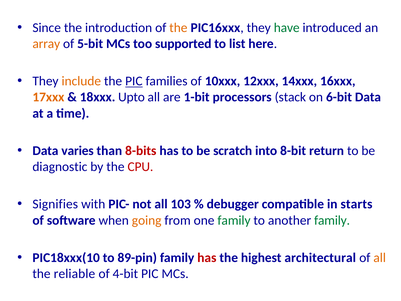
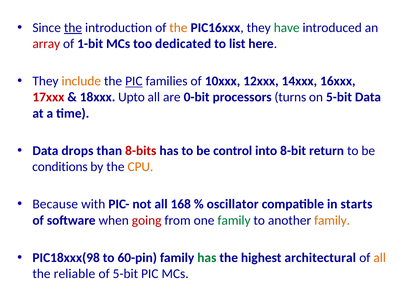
the underline: none -> present (73, 28)
array colour: orange -> red (46, 44)
5-bit: 5-bit -> 1-bit (90, 44)
supported: supported -> dedicated (183, 44)
17xxx colour: orange -> red (48, 97)
1-bit: 1-bit -> 0-bit (197, 97)
stack: stack -> turns (290, 97)
on 6-bit: 6-bit -> 5-bit (339, 97)
varies: varies -> drops (77, 151)
scratch: scratch -> control (233, 151)
diagnostic: diagnostic -> conditions (60, 167)
CPU colour: red -> orange (140, 167)
Signifies: Signifies -> Because (55, 204)
103: 103 -> 168 (181, 204)
debugger: debugger -> oscillator (233, 204)
going colour: orange -> red (147, 220)
family colour: green -> orange (332, 220)
PIC18xxx(10: PIC18xxx(10 -> PIC18xxx(98 (66, 258)
89-pin: 89-pin -> 60-pin (137, 258)
has colour: red -> green (207, 258)
of 4-bit: 4-bit -> 5-bit (125, 274)
